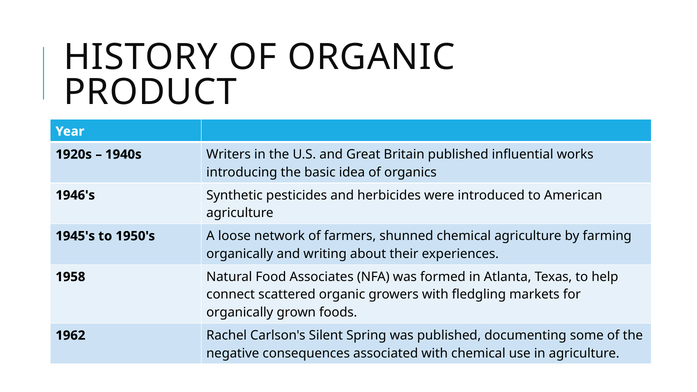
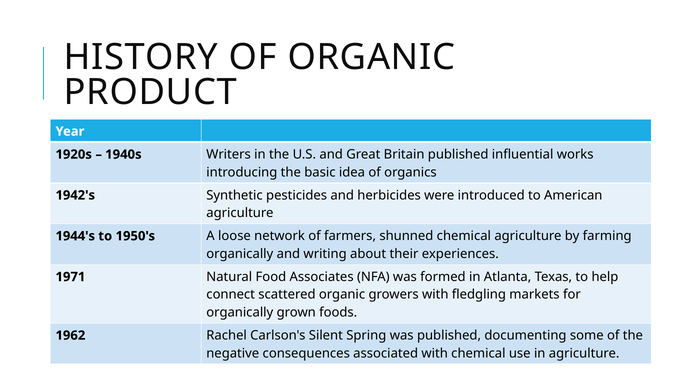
1946's: 1946's -> 1942's (75, 195)
1945's: 1945's -> 1944's (75, 236)
1958: 1958 -> 1971 (70, 277)
